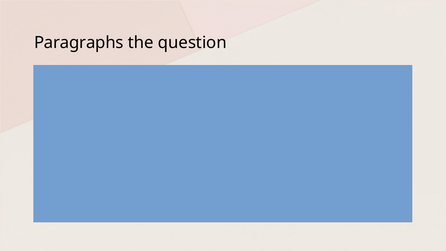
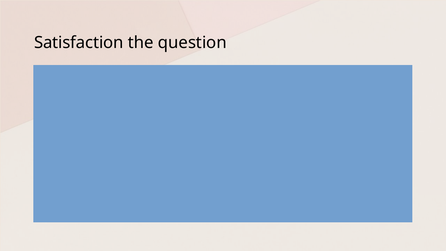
Paragraphs: Paragraphs -> Satisfaction (79, 43)
